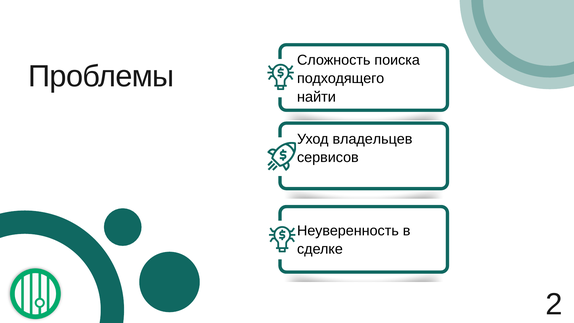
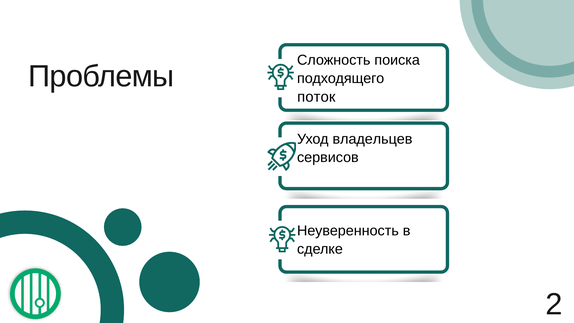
найти: найти -> поток (316, 97)
